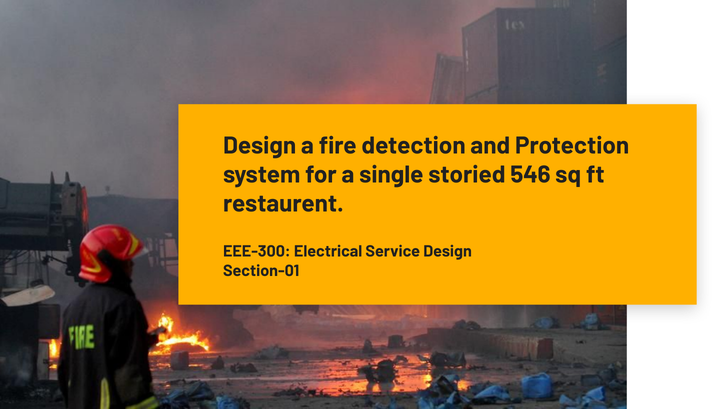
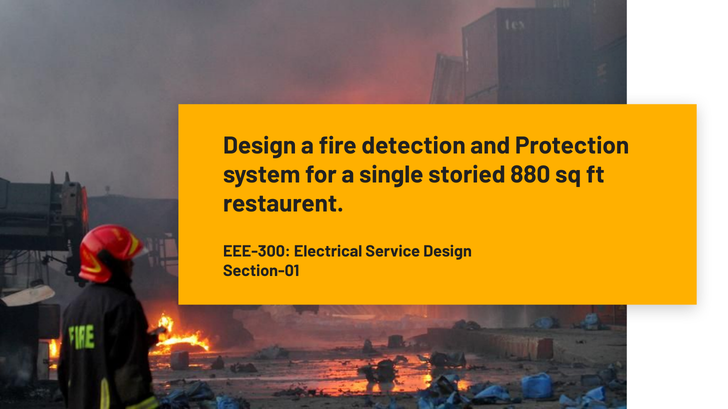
546: 546 -> 880 (530, 175)
